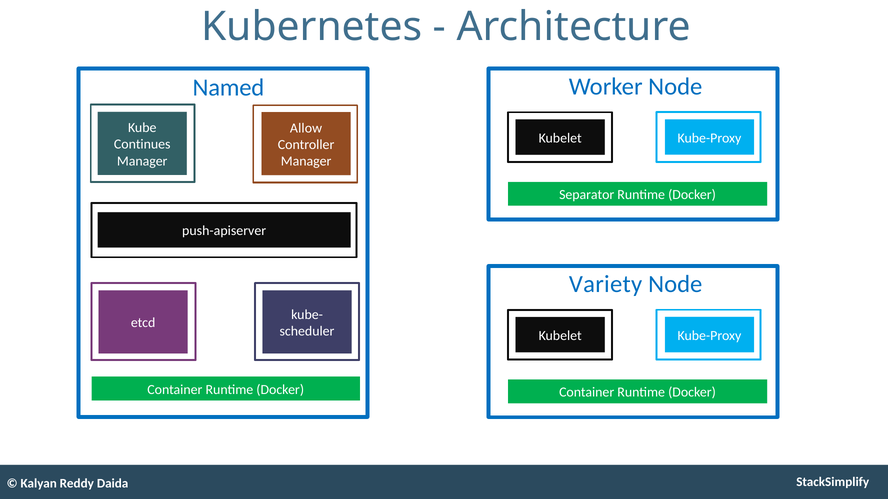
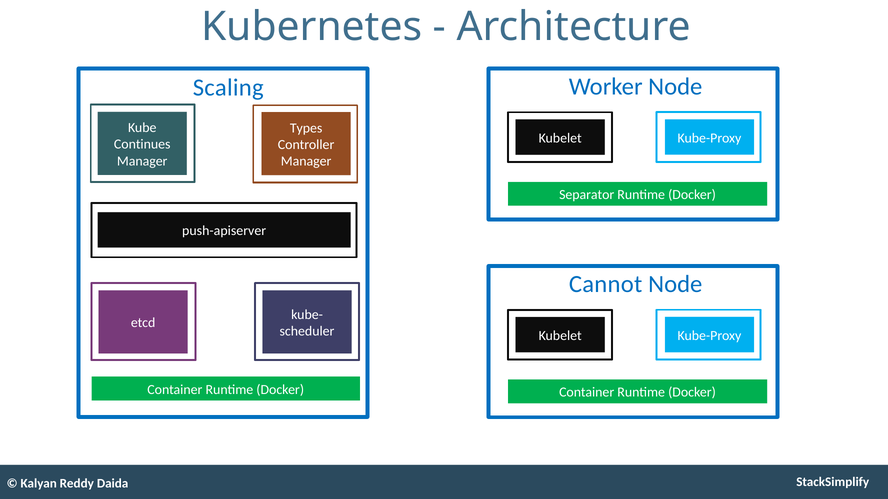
Named: Named -> Scaling (228, 88)
Allow: Allow -> Types (306, 128)
Variety: Variety -> Cannot (606, 285)
